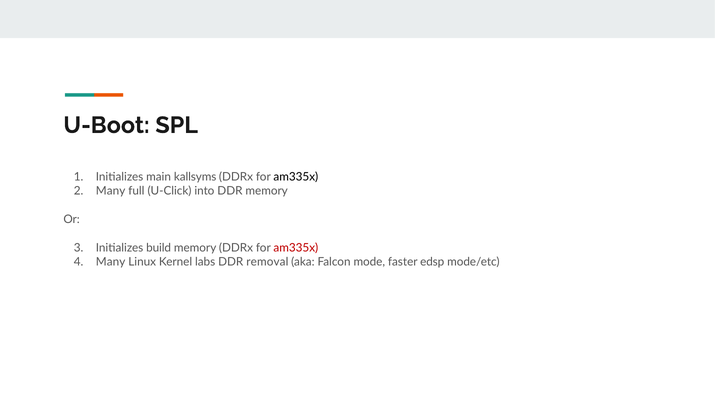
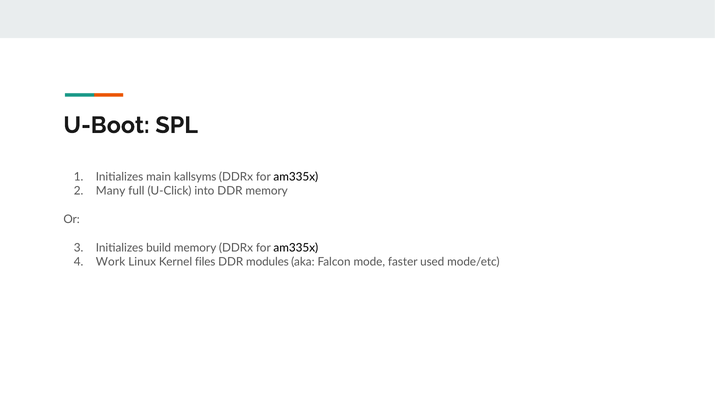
am335x colour: red -> black (296, 248)
Many: Many -> Work (111, 262)
labs: labs -> files (205, 262)
removal: removal -> modules (267, 262)
edsp: edsp -> used (432, 262)
